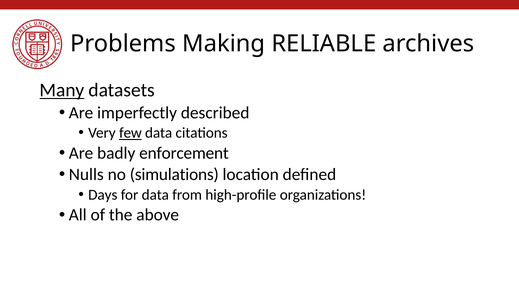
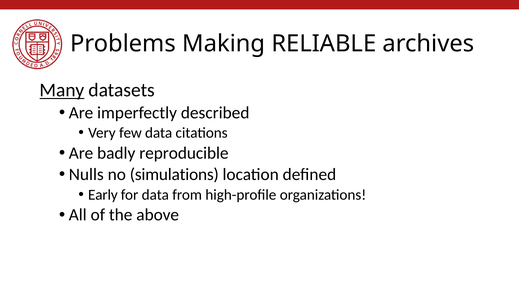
few underline: present -> none (130, 133)
enforcement: enforcement -> reproducible (184, 153)
Days: Days -> Early (103, 195)
